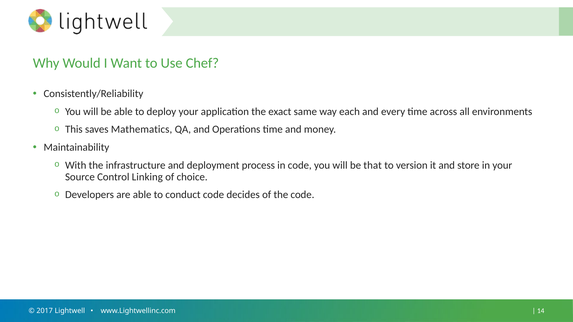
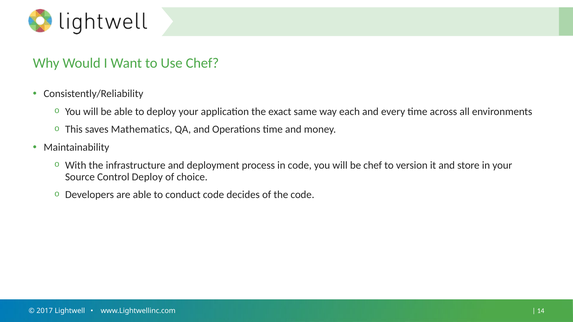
be that: that -> chef (373, 165)
Control Linking: Linking -> Deploy (147, 177)
